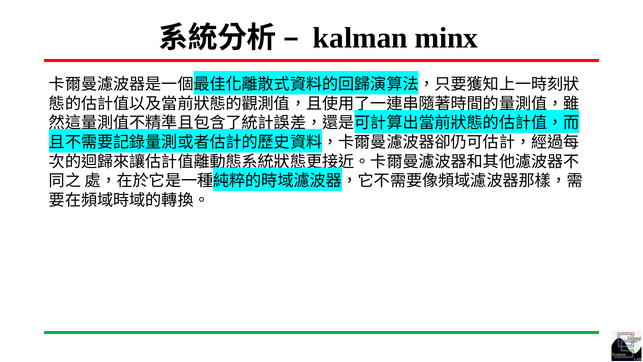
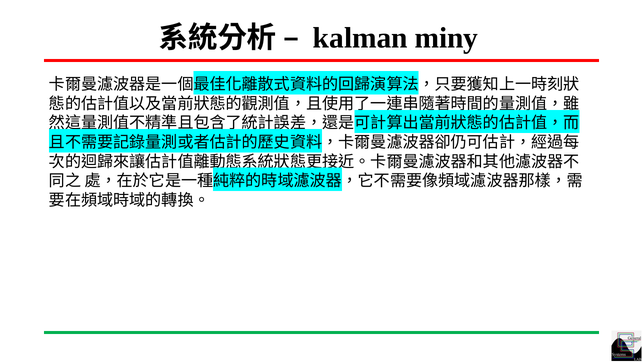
minx: minx -> miny (446, 38)
